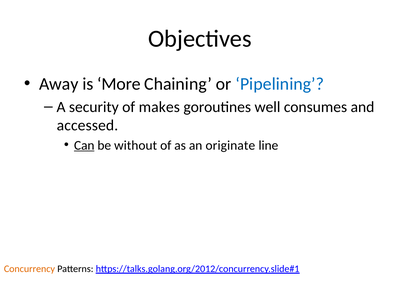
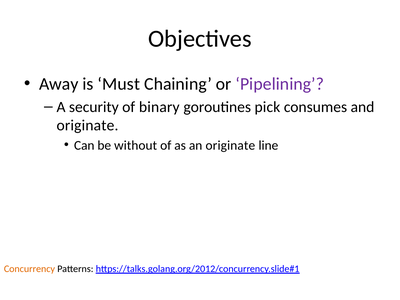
More: More -> Must (119, 84)
Pipelining colour: blue -> purple (280, 84)
makes: makes -> binary (159, 107)
well: well -> pick (267, 107)
accessed: accessed -> originate (87, 125)
Can underline: present -> none (84, 145)
